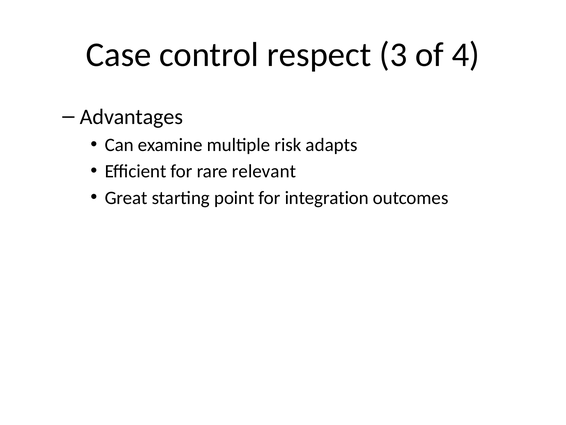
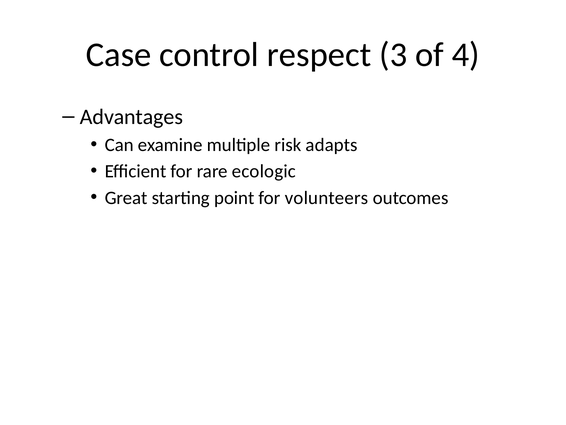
relevant: relevant -> ecologic (264, 171)
integration: integration -> volunteers (327, 198)
